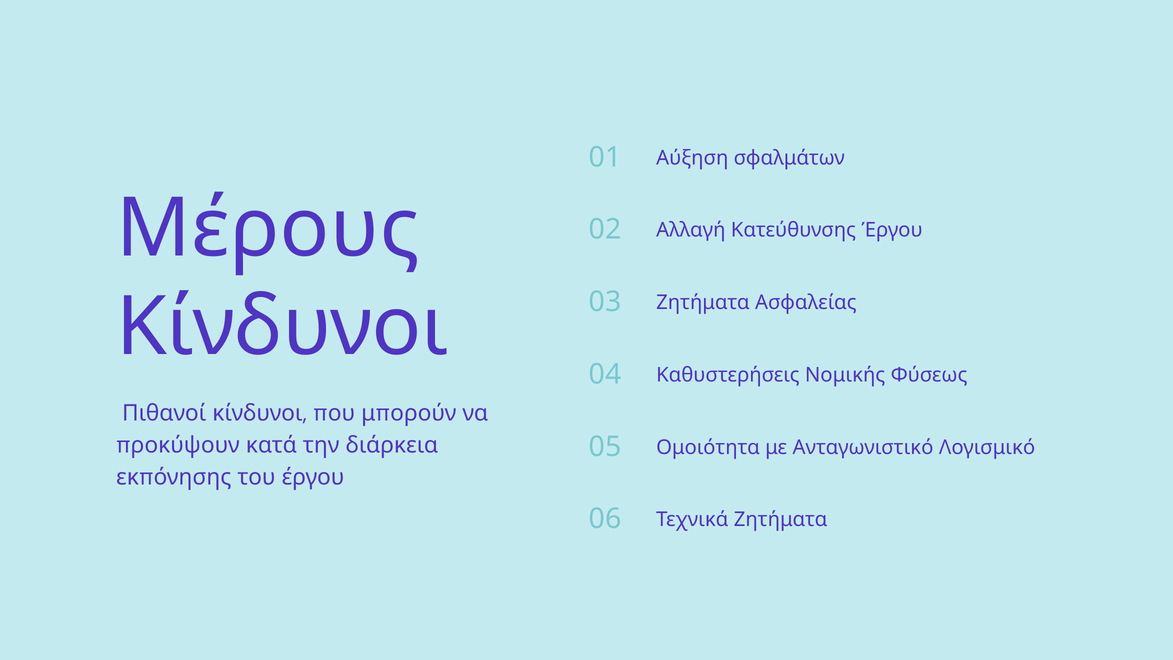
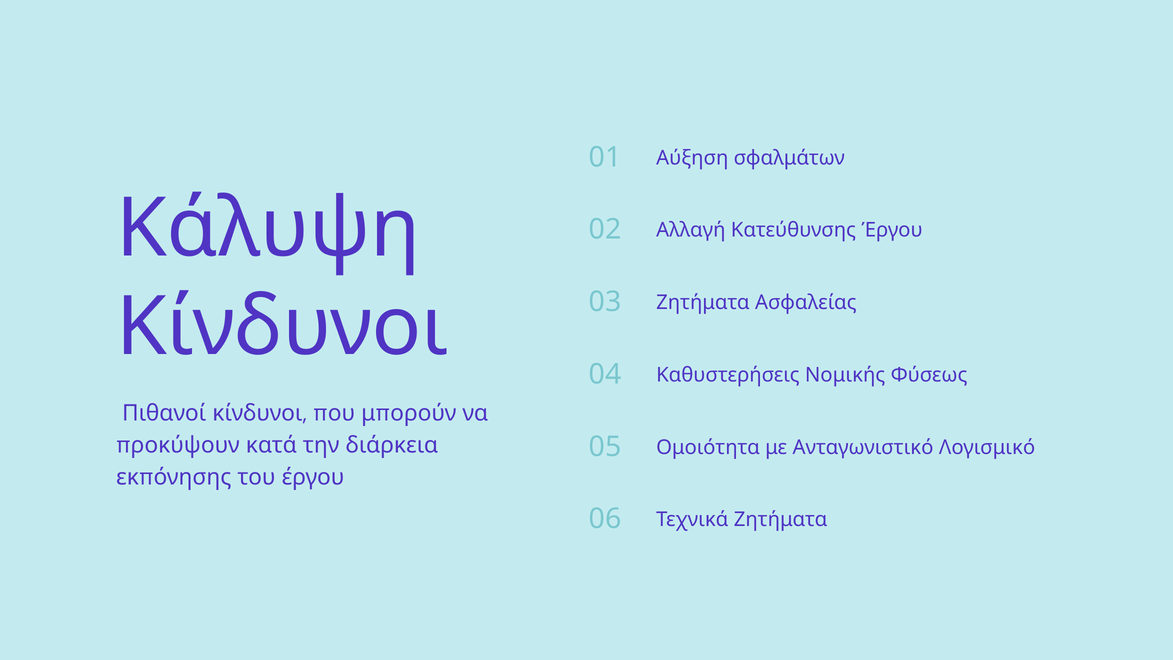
Μέρους: Μέρους -> Κάλυψη (268, 228)
